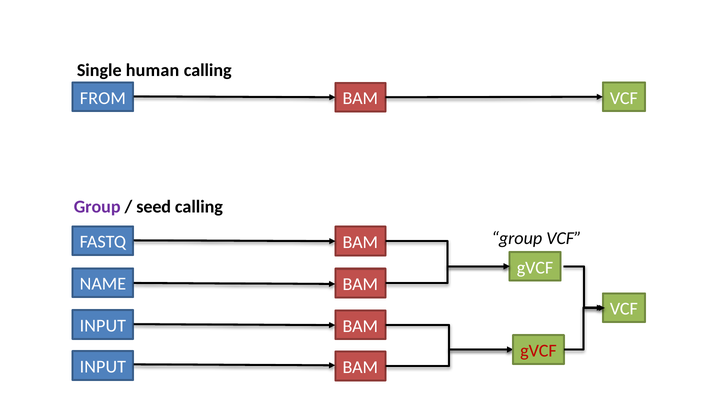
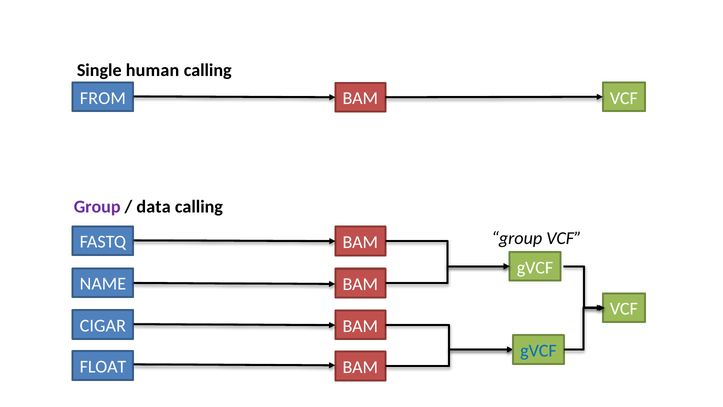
seed: seed -> data (154, 207)
INPUT: INPUT -> CIGAR (103, 325)
gVCF colour: red -> blue (538, 350)
INPUT: INPUT -> FLOAT (103, 367)
